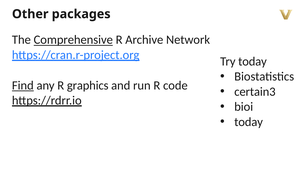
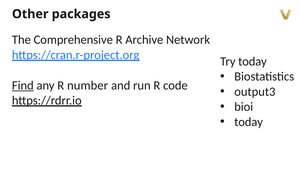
Comprehensive underline: present -> none (73, 40)
graphics: graphics -> number (88, 85)
certain3: certain3 -> output3 (255, 91)
